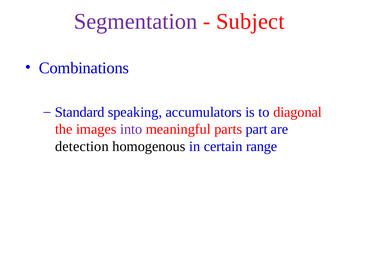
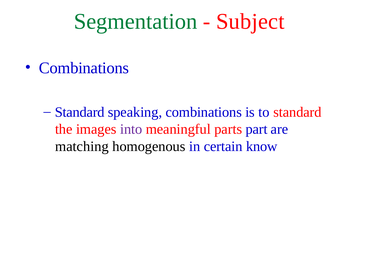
Segmentation colour: purple -> green (136, 21)
speaking accumulators: accumulators -> combinations (204, 112)
to diagonal: diagonal -> standard (297, 112)
detection: detection -> matching (82, 146)
range: range -> know (262, 146)
